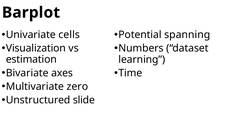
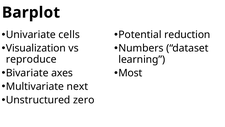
spanning: spanning -> reduction (187, 35)
estimation: estimation -> reproduce (31, 59)
Time: Time -> Most (130, 73)
zero: zero -> next (77, 86)
slide: slide -> zero (84, 100)
